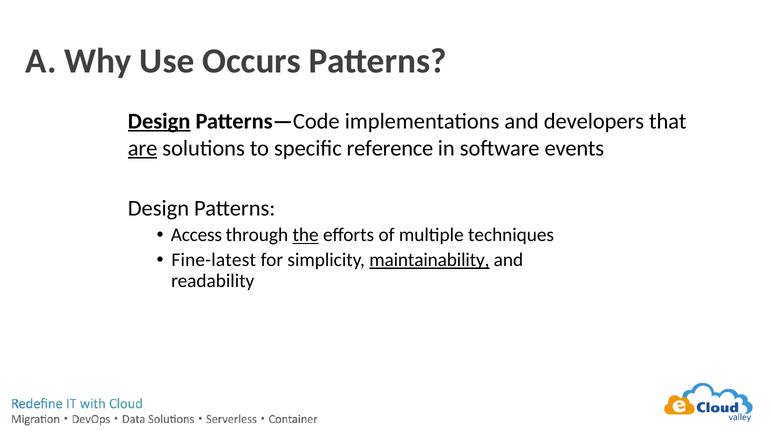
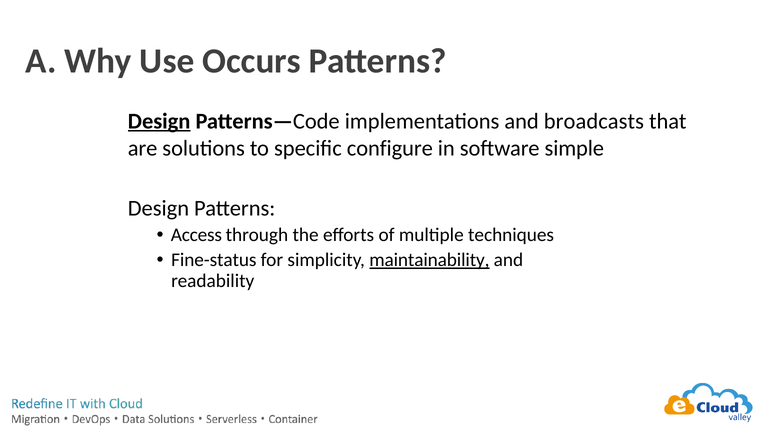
developers: developers -> broadcasts (594, 121)
are underline: present -> none (143, 148)
reference: reference -> configure (390, 148)
events: events -> simple (574, 148)
the underline: present -> none (306, 235)
Fine-latest: Fine-latest -> Fine-status (214, 260)
